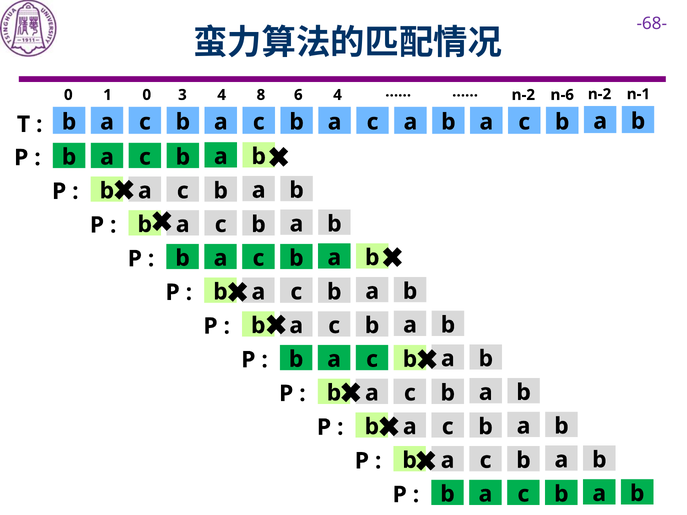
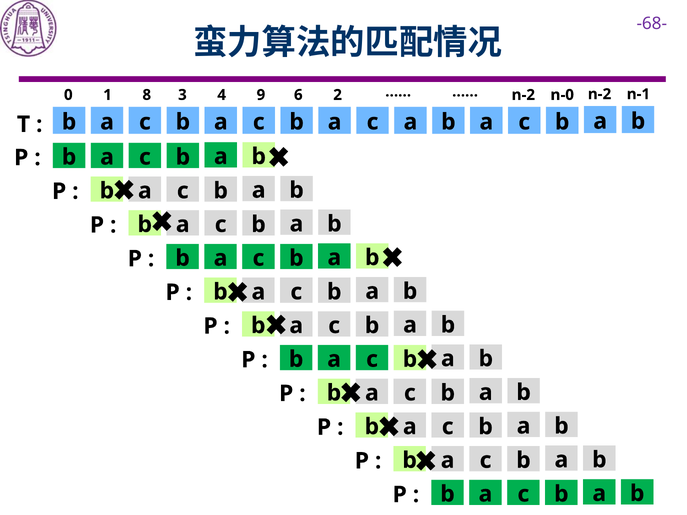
1 0: 0 -> 8 (147, 95)
8: 8 -> 9 (261, 95)
6 4: 4 -> 2 (338, 95)
n-6: n-6 -> n-0 (562, 95)
